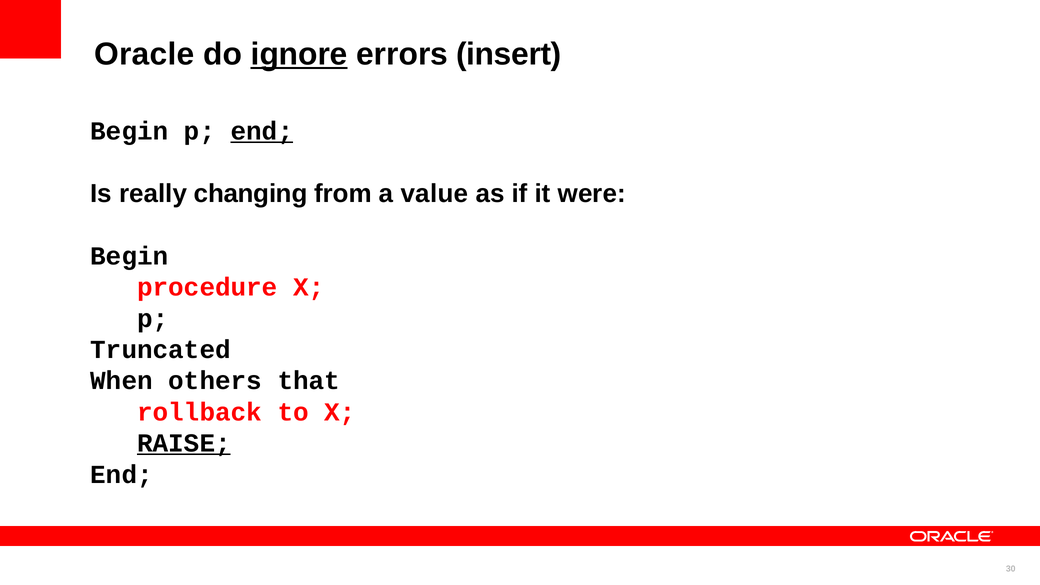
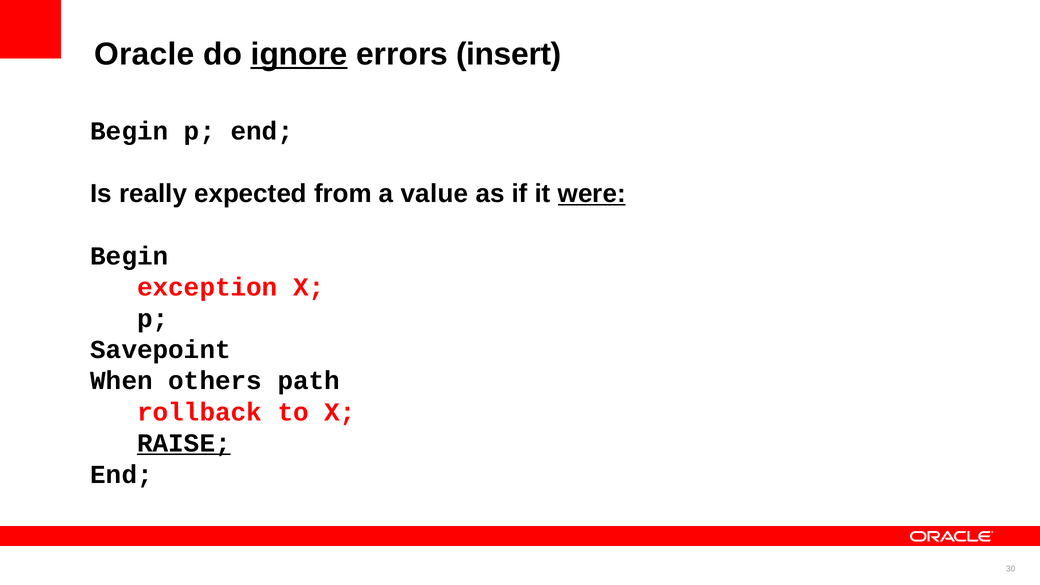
end underline: present -> none (262, 131)
changing: changing -> expected (251, 194)
were underline: none -> present (592, 194)
procedure: procedure -> exception (207, 287)
Truncated: Truncated -> Savepoint (161, 350)
that: that -> path (309, 381)
